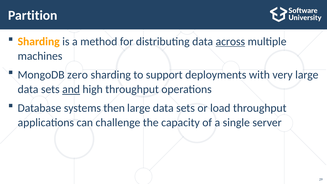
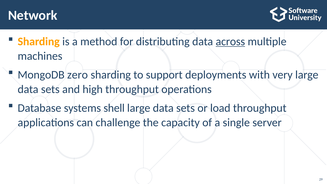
Partition: Partition -> Network (33, 15)
and underline: present -> none (71, 89)
then: then -> shell (114, 108)
